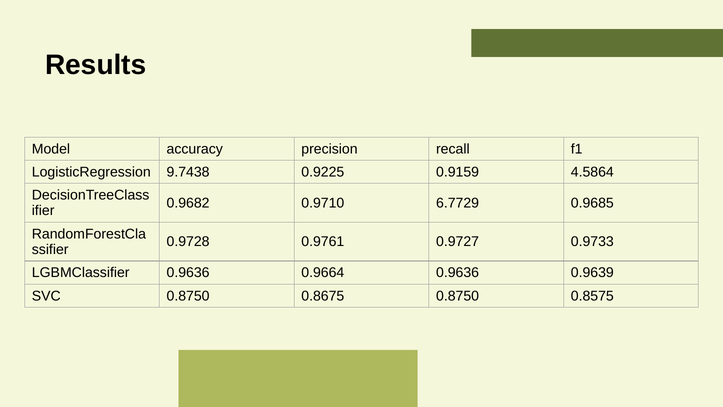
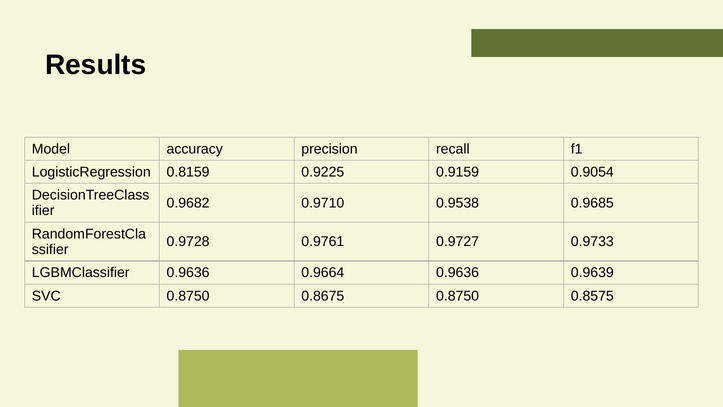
9.7438: 9.7438 -> 0.8159 (188, 172)
4.5864: 4.5864 -> 0.9054 (592, 172)
6.7729: 6.7729 -> 0.9538 (458, 203)
